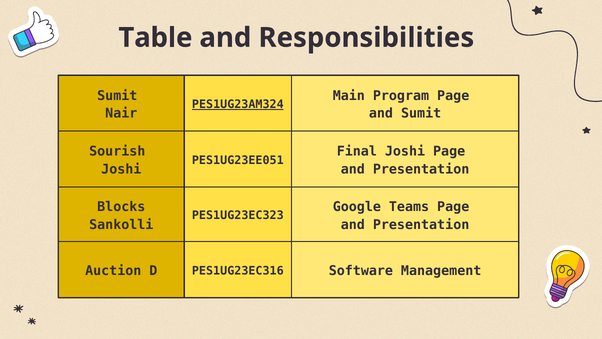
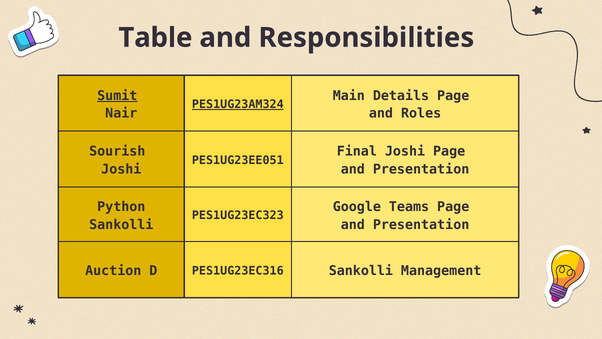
Sumit underline: none -> present (117, 96)
Program: Program -> Details (401, 96)
and Sumit: Sumit -> Roles (421, 113)
Blocks: Blocks -> Python (121, 207)
PES1UG23EC316 Software: Software -> Sankolli (361, 271)
